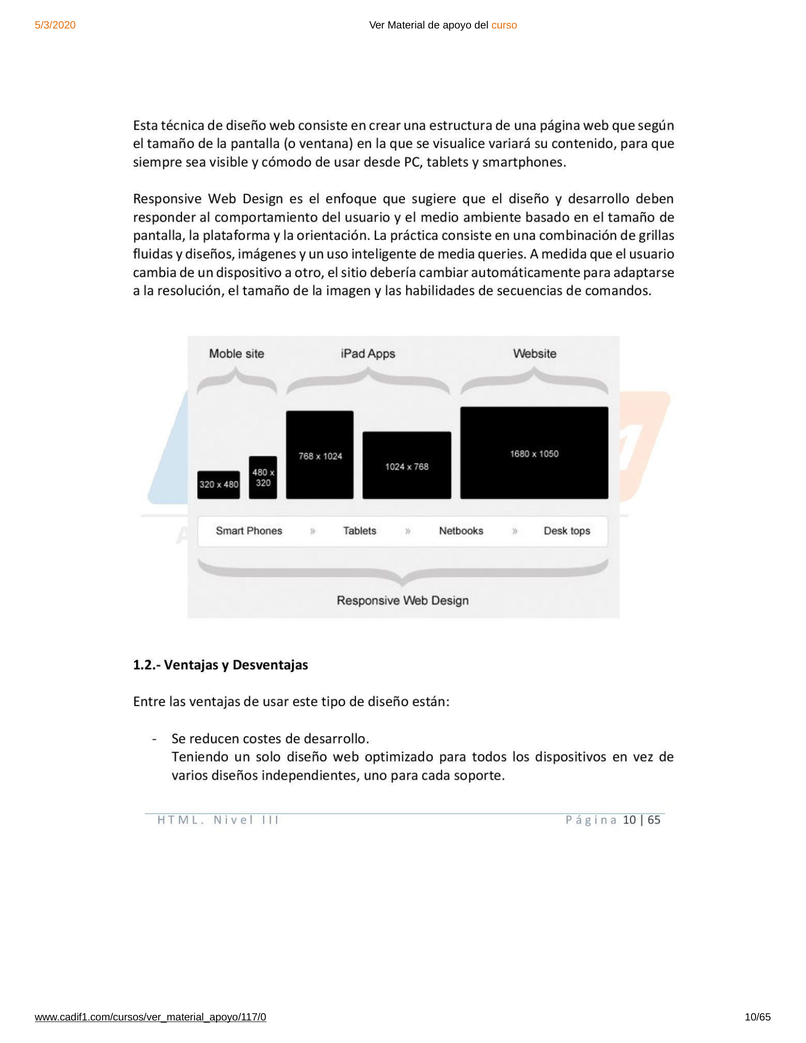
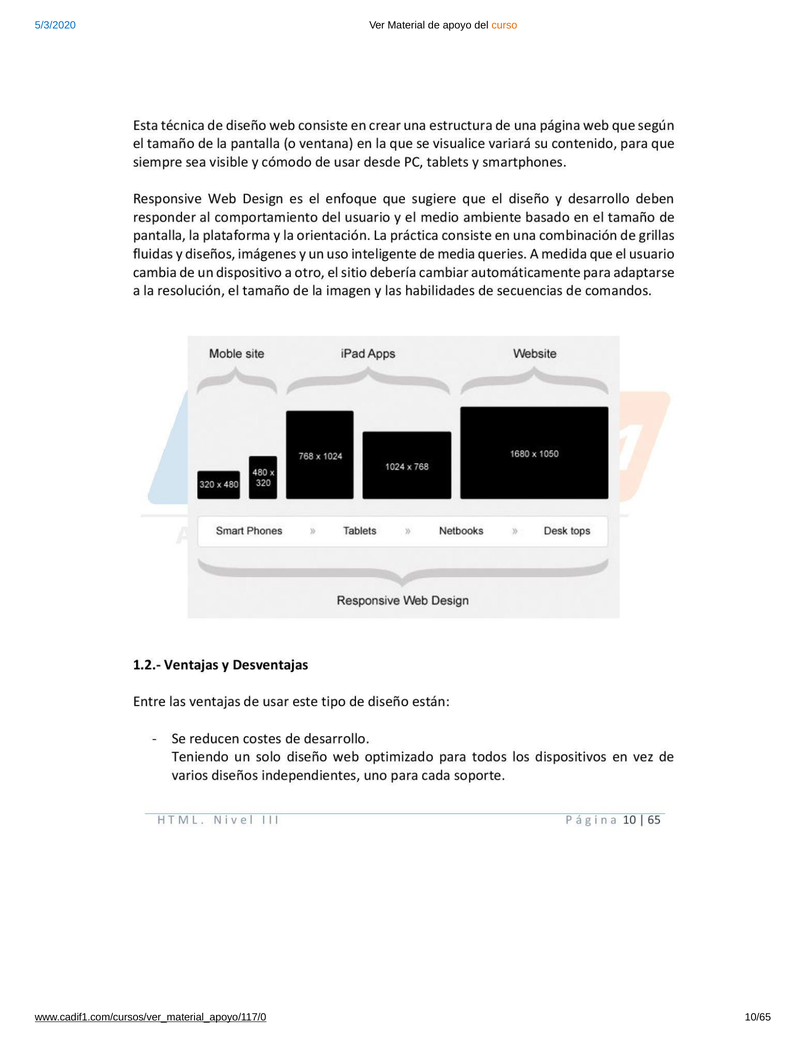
5/3/2020 colour: orange -> blue (55, 25)
